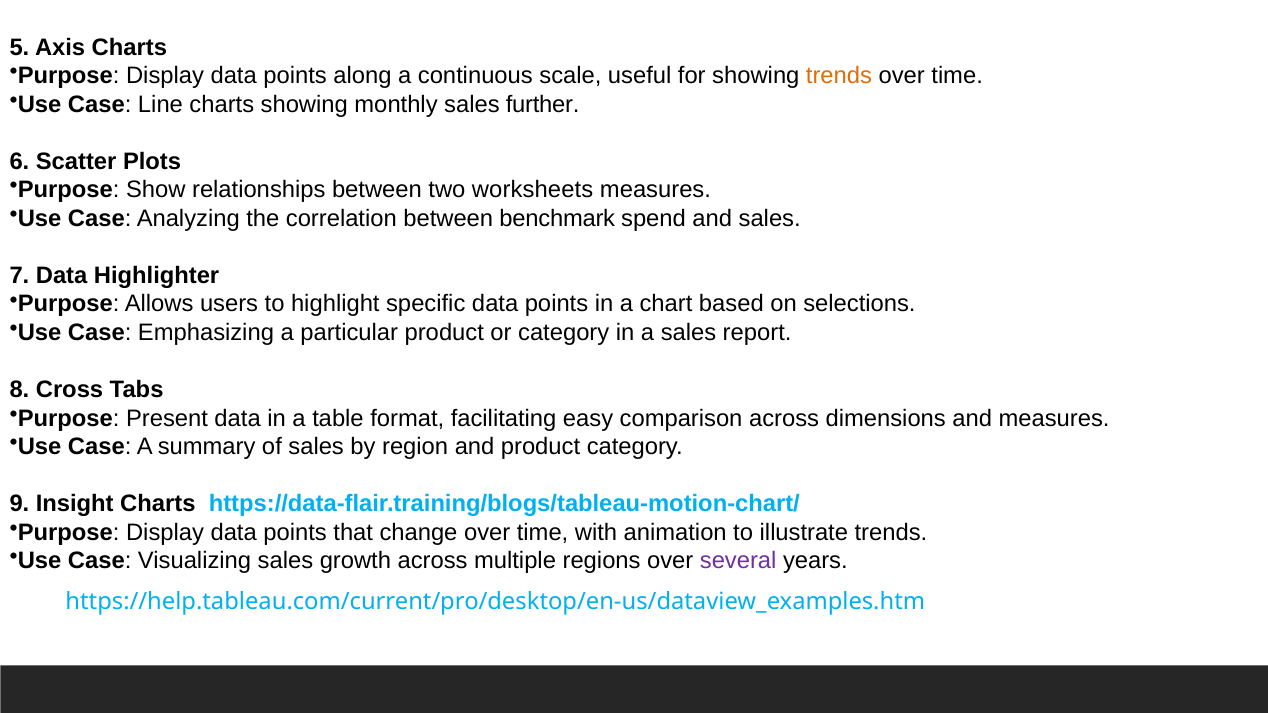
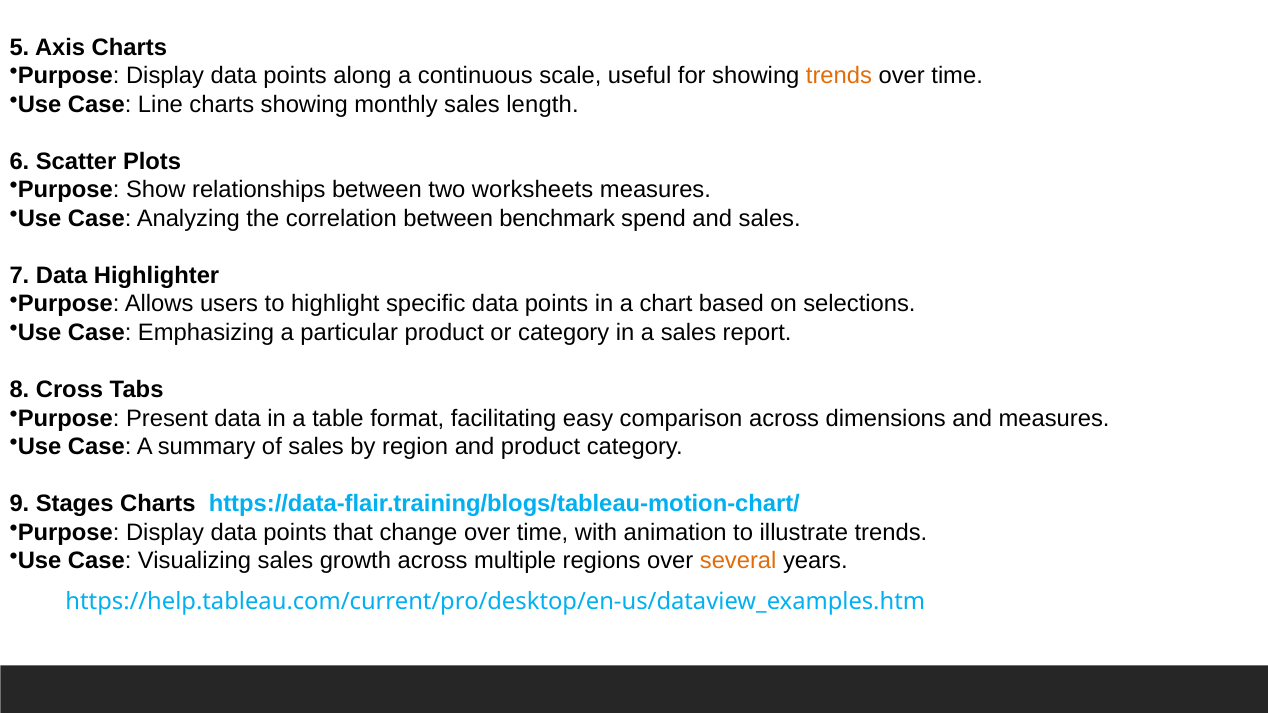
further: further -> length (542, 104)
Insight: Insight -> Stages (75, 504)
several colour: purple -> orange (738, 561)
